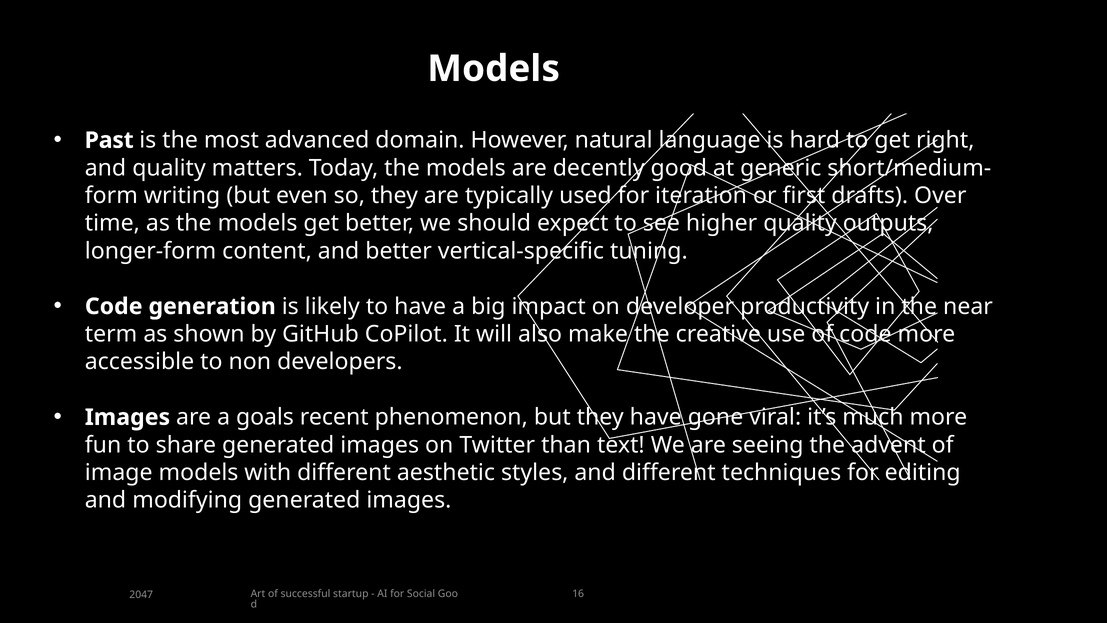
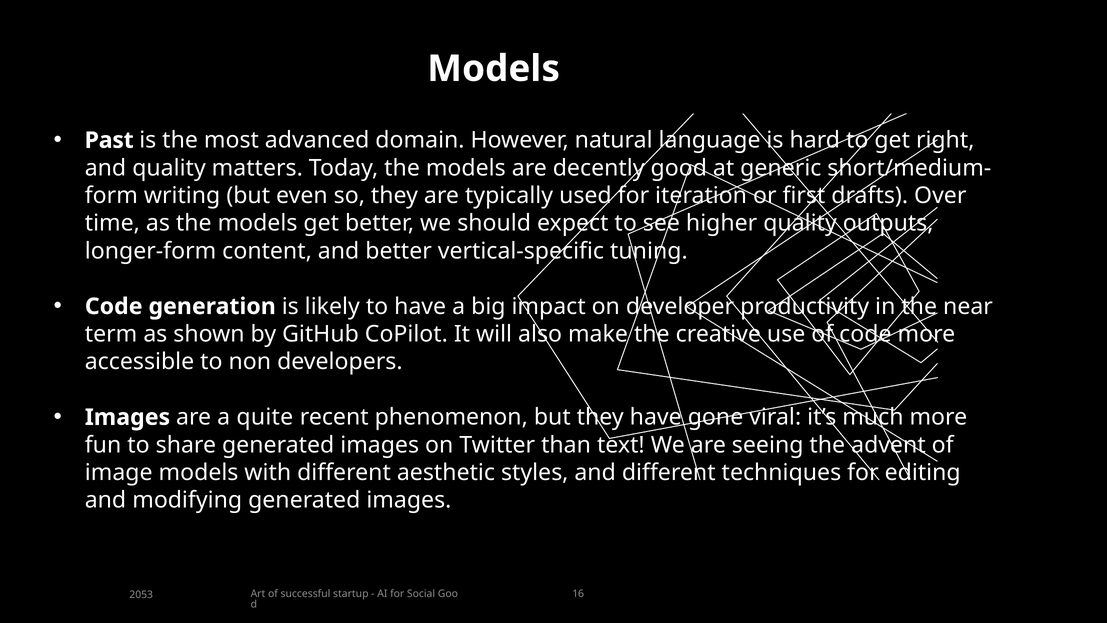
goals: goals -> quite (265, 417)
2047: 2047 -> 2053 (141, 594)
